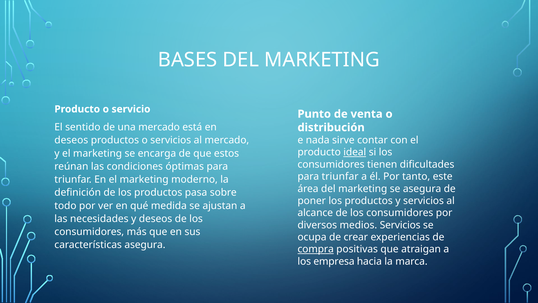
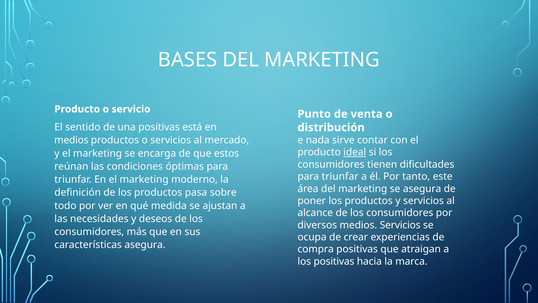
una mercado: mercado -> positivas (159, 127)
deseos: deseos -> medios (71, 140)
compra underline: present -> none (316, 249)
los empresa: empresa -> positivas (334, 261)
